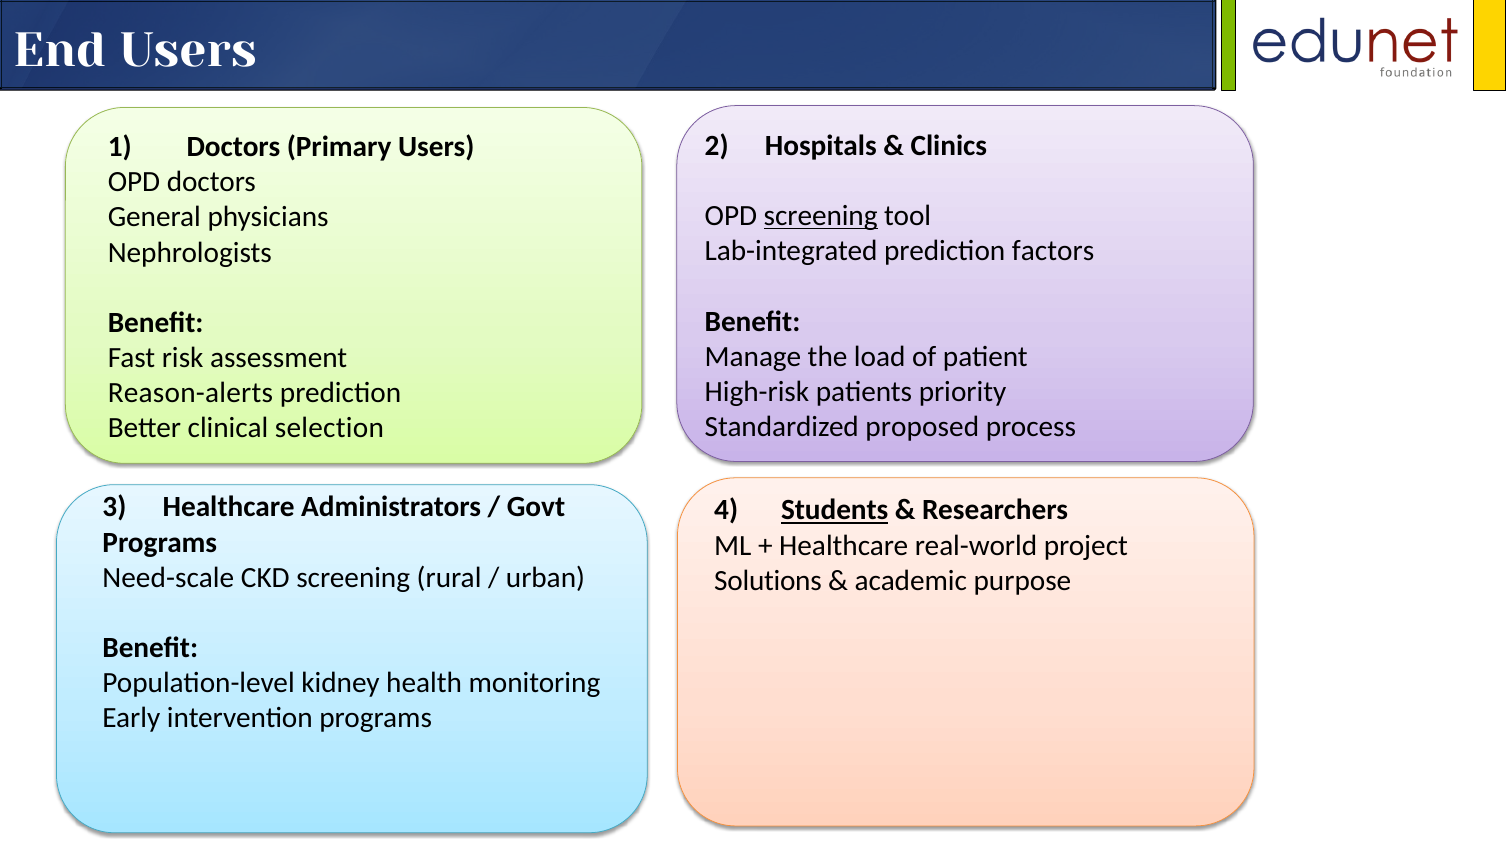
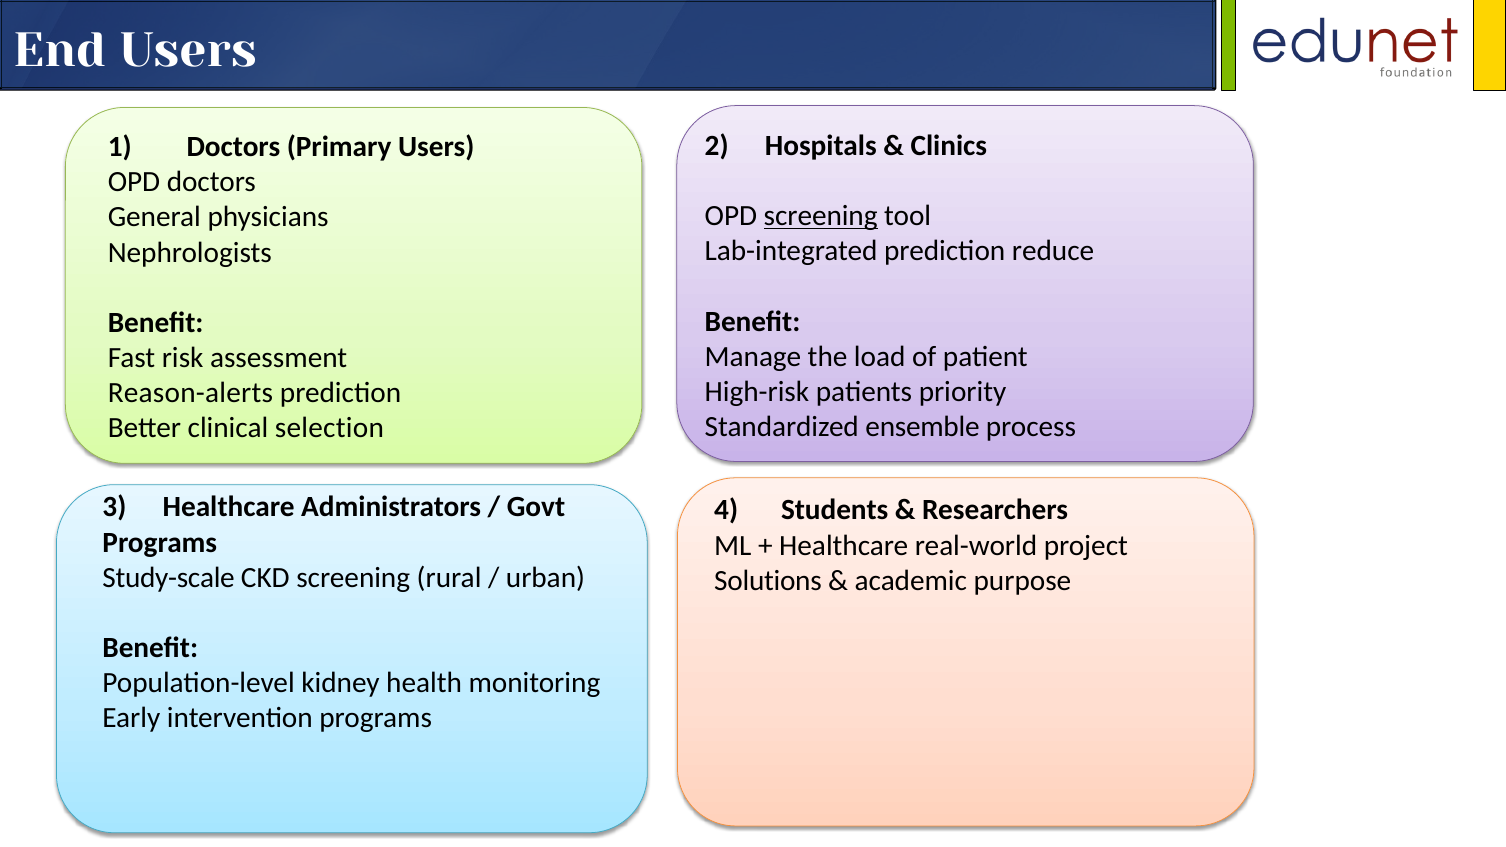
factors: factors -> reduce (1053, 251)
proposed: proposed -> ensemble (923, 427)
Students underline: present -> none (835, 510)
Need-scale: Need-scale -> Study-scale (169, 578)
